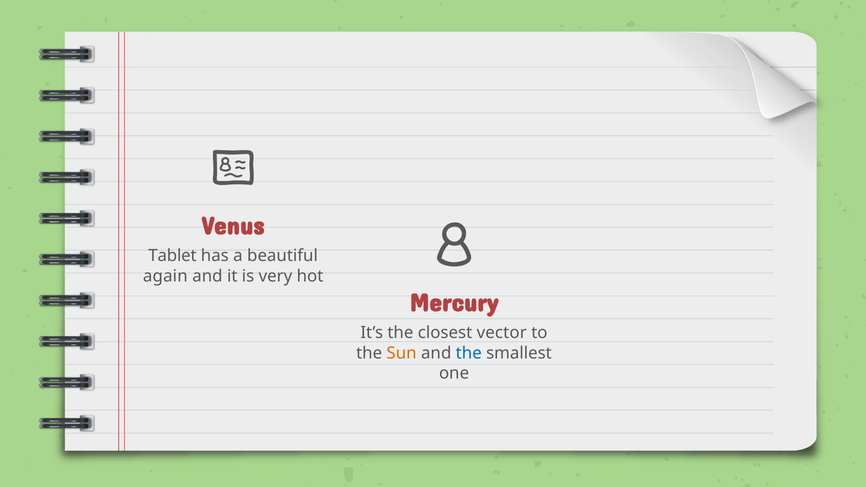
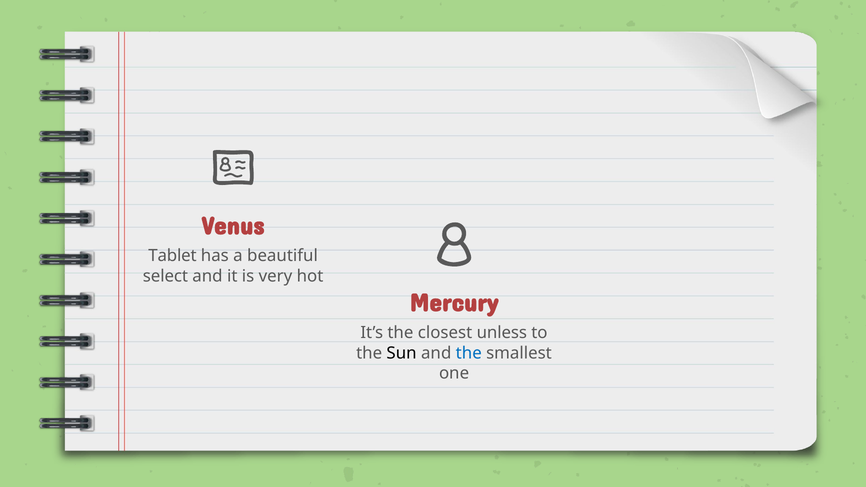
again: again -> select (165, 276)
vector: vector -> unless (502, 333)
Sun colour: orange -> black (402, 353)
